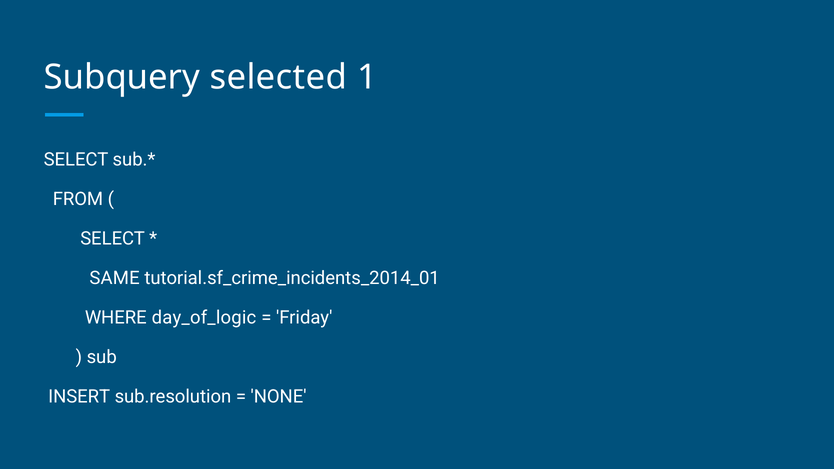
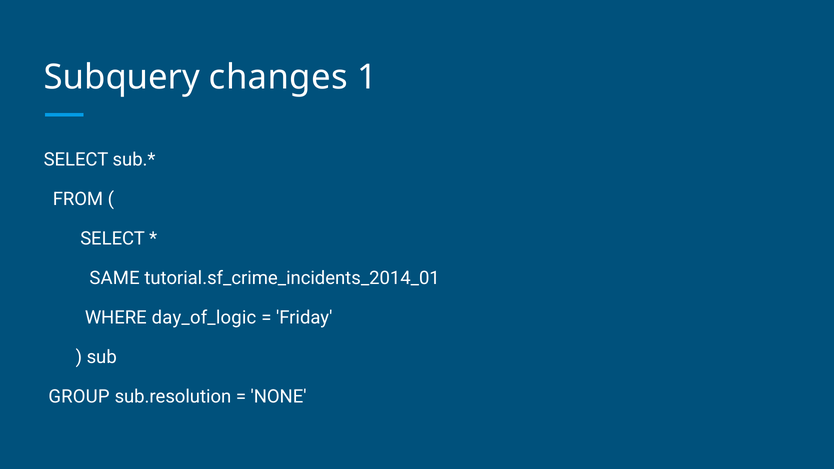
selected: selected -> changes (278, 78)
INSERT: INSERT -> GROUP (79, 397)
